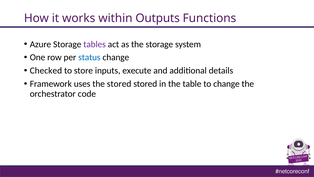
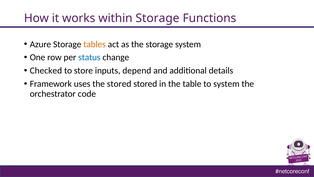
within Outputs: Outputs -> Storage (158, 18)
tables colour: purple -> orange (95, 44)
execute: execute -> depend (137, 70)
to change: change -> system (226, 84)
